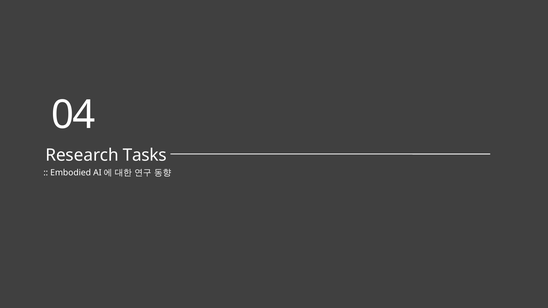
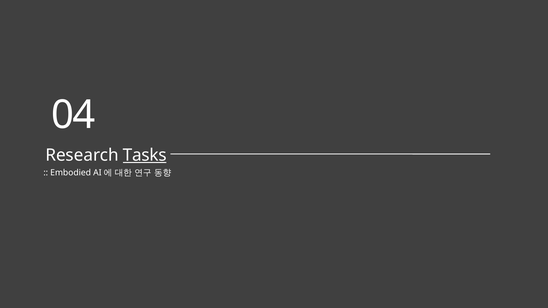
Tasks underline: none -> present (145, 155)
